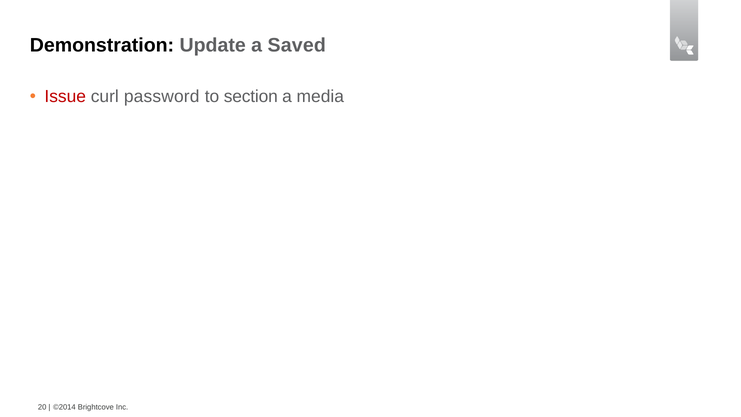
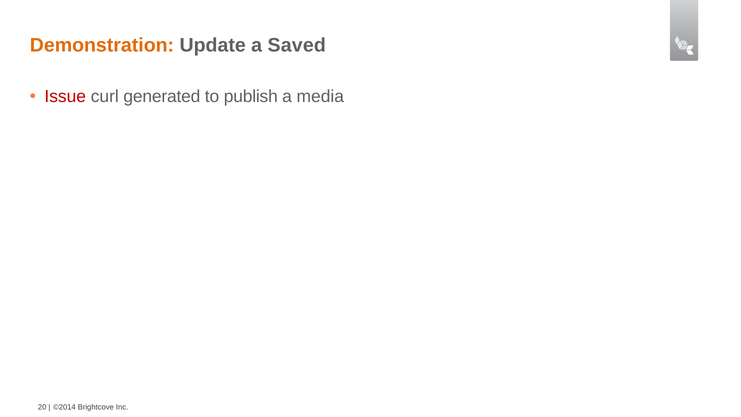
Demonstration colour: black -> orange (102, 45)
password: password -> generated (162, 97)
section: section -> publish (251, 97)
